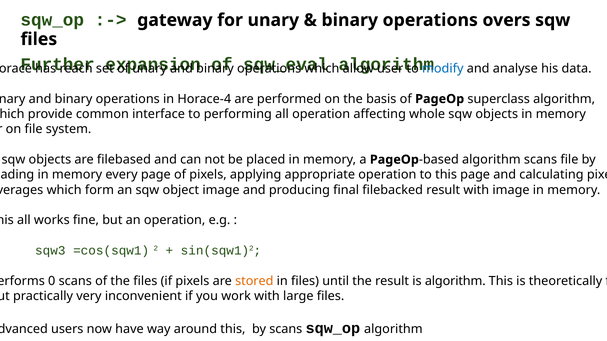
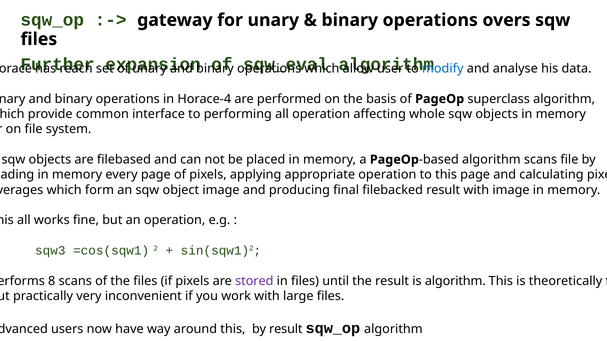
0: 0 -> 8 (52, 281)
stored colour: orange -> purple (254, 281)
by scans: scans -> result (286, 329)
